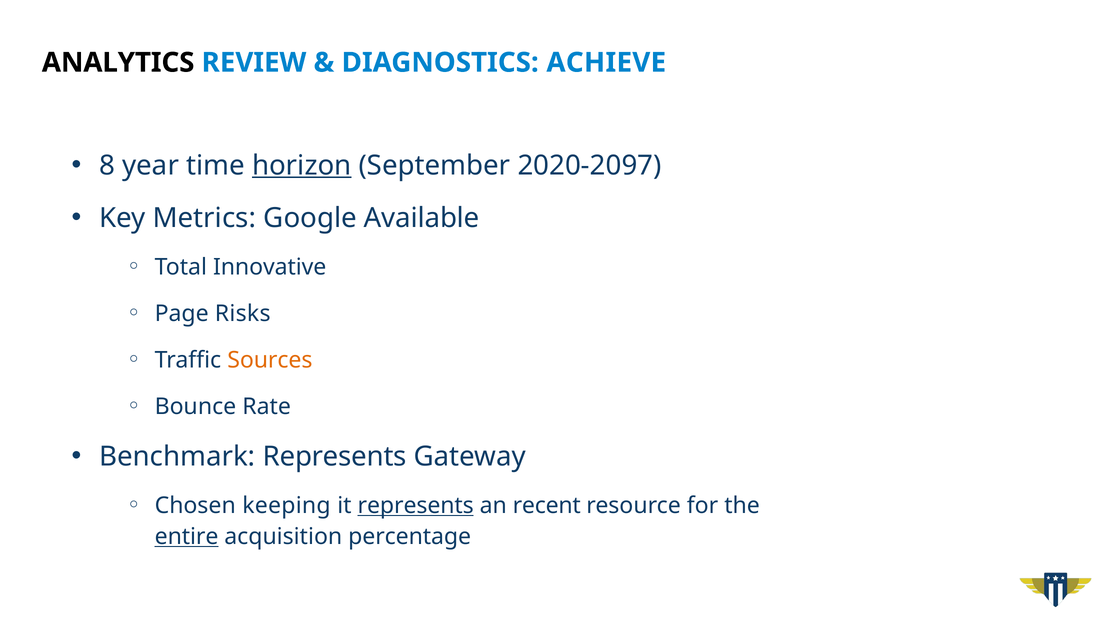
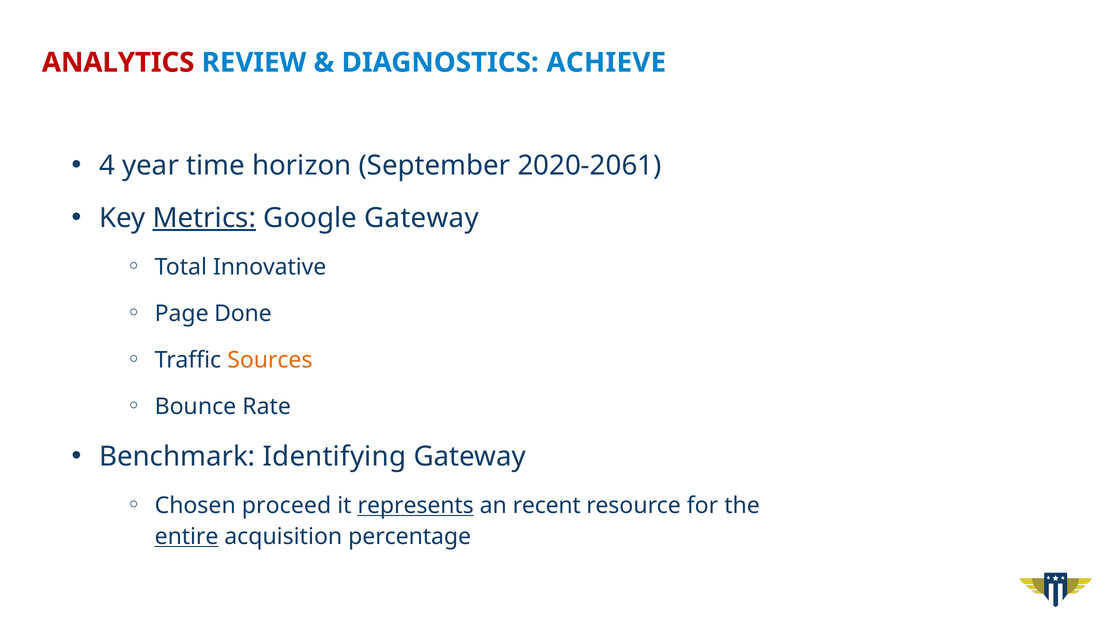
ANALYTICS colour: black -> red (118, 63)
8: 8 -> 4 (107, 165)
horizon underline: present -> none (302, 165)
2020-2097: 2020-2097 -> 2020-2061 (590, 165)
Metrics underline: none -> present (204, 218)
Google Available: Available -> Gateway (422, 218)
Risks: Risks -> Done (243, 313)
Benchmark Represents: Represents -> Identifying (334, 457)
keeping: keeping -> proceed (287, 505)
